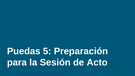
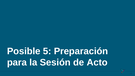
Puedas: Puedas -> Posible (24, 51)
